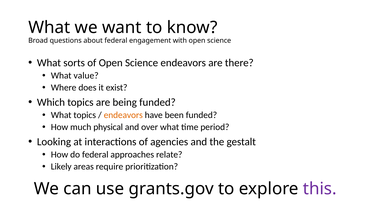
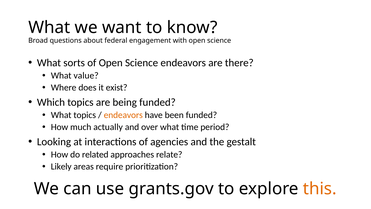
physical: physical -> actually (108, 127)
do federal: federal -> related (95, 154)
this colour: purple -> orange (320, 188)
